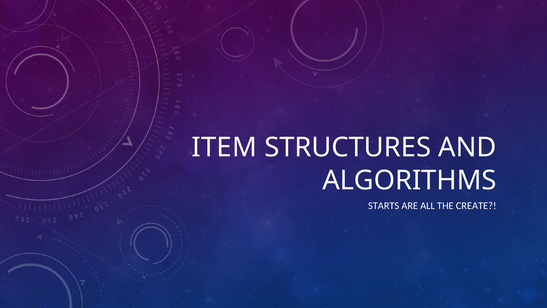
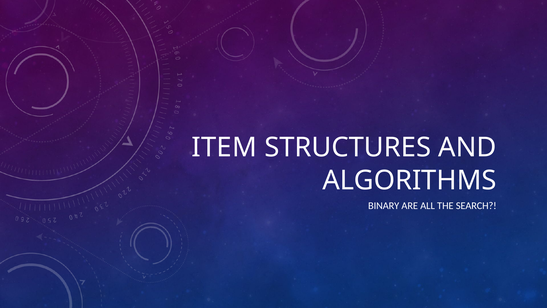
STARTS: STARTS -> BINARY (384, 206)
CREATE: CREATE -> SEARCH (476, 206)
